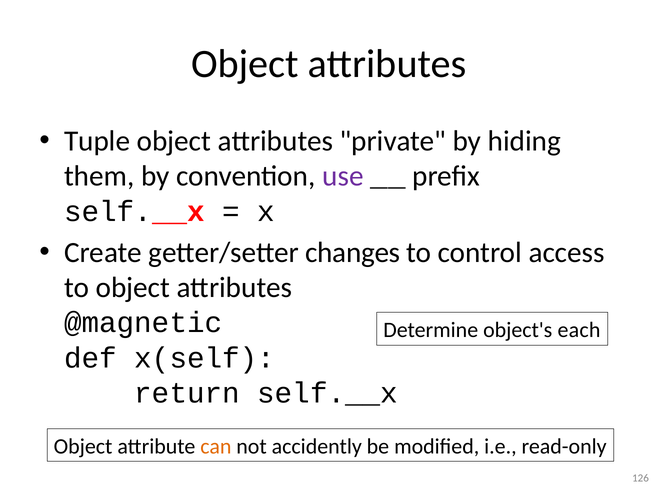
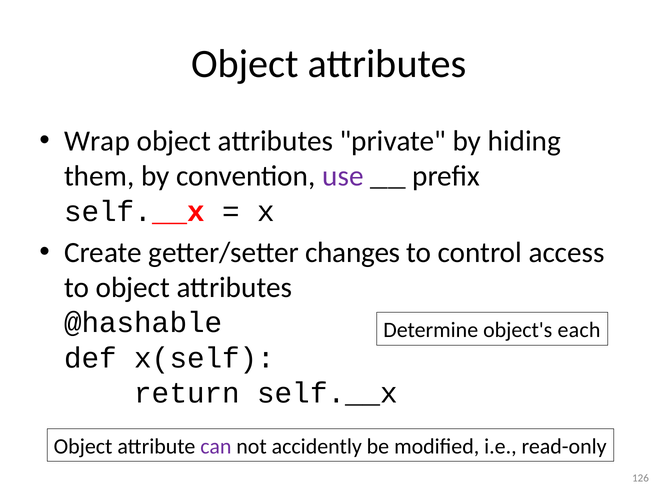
Tuple: Tuple -> Wrap (97, 141)
@magnetic: @magnetic -> @hashable (143, 322)
can colour: orange -> purple (216, 446)
